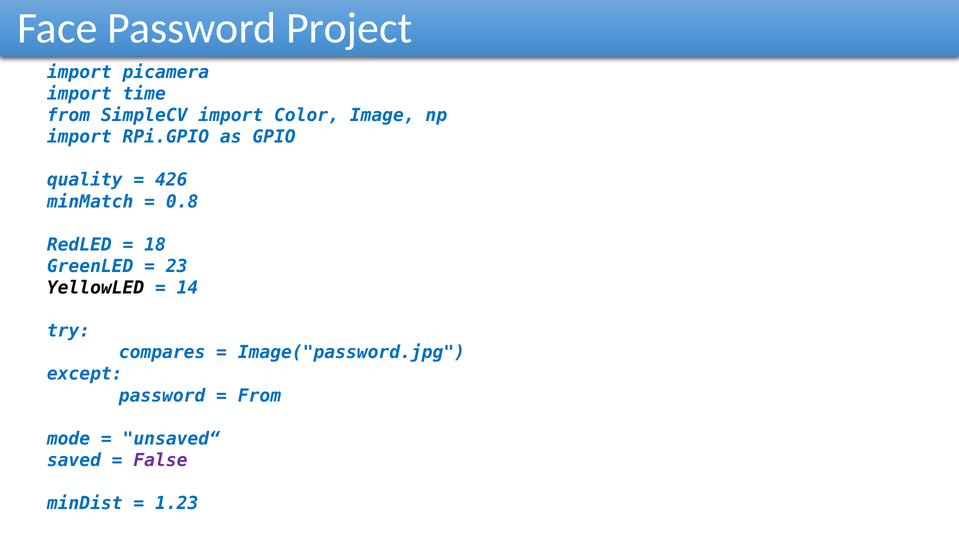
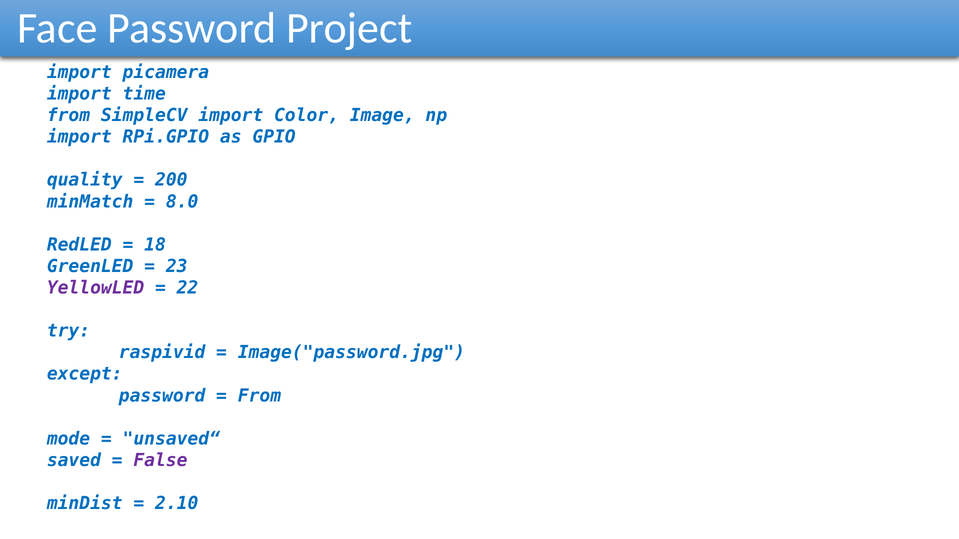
426: 426 -> 200 (171, 180)
0.8: 0.8 -> 8.0 (182, 202)
YellowLED colour: black -> purple (96, 288)
14: 14 -> 22 (188, 288)
compares: compares -> raspivid (162, 353)
1.23: 1.23 -> 2.10 (177, 504)
